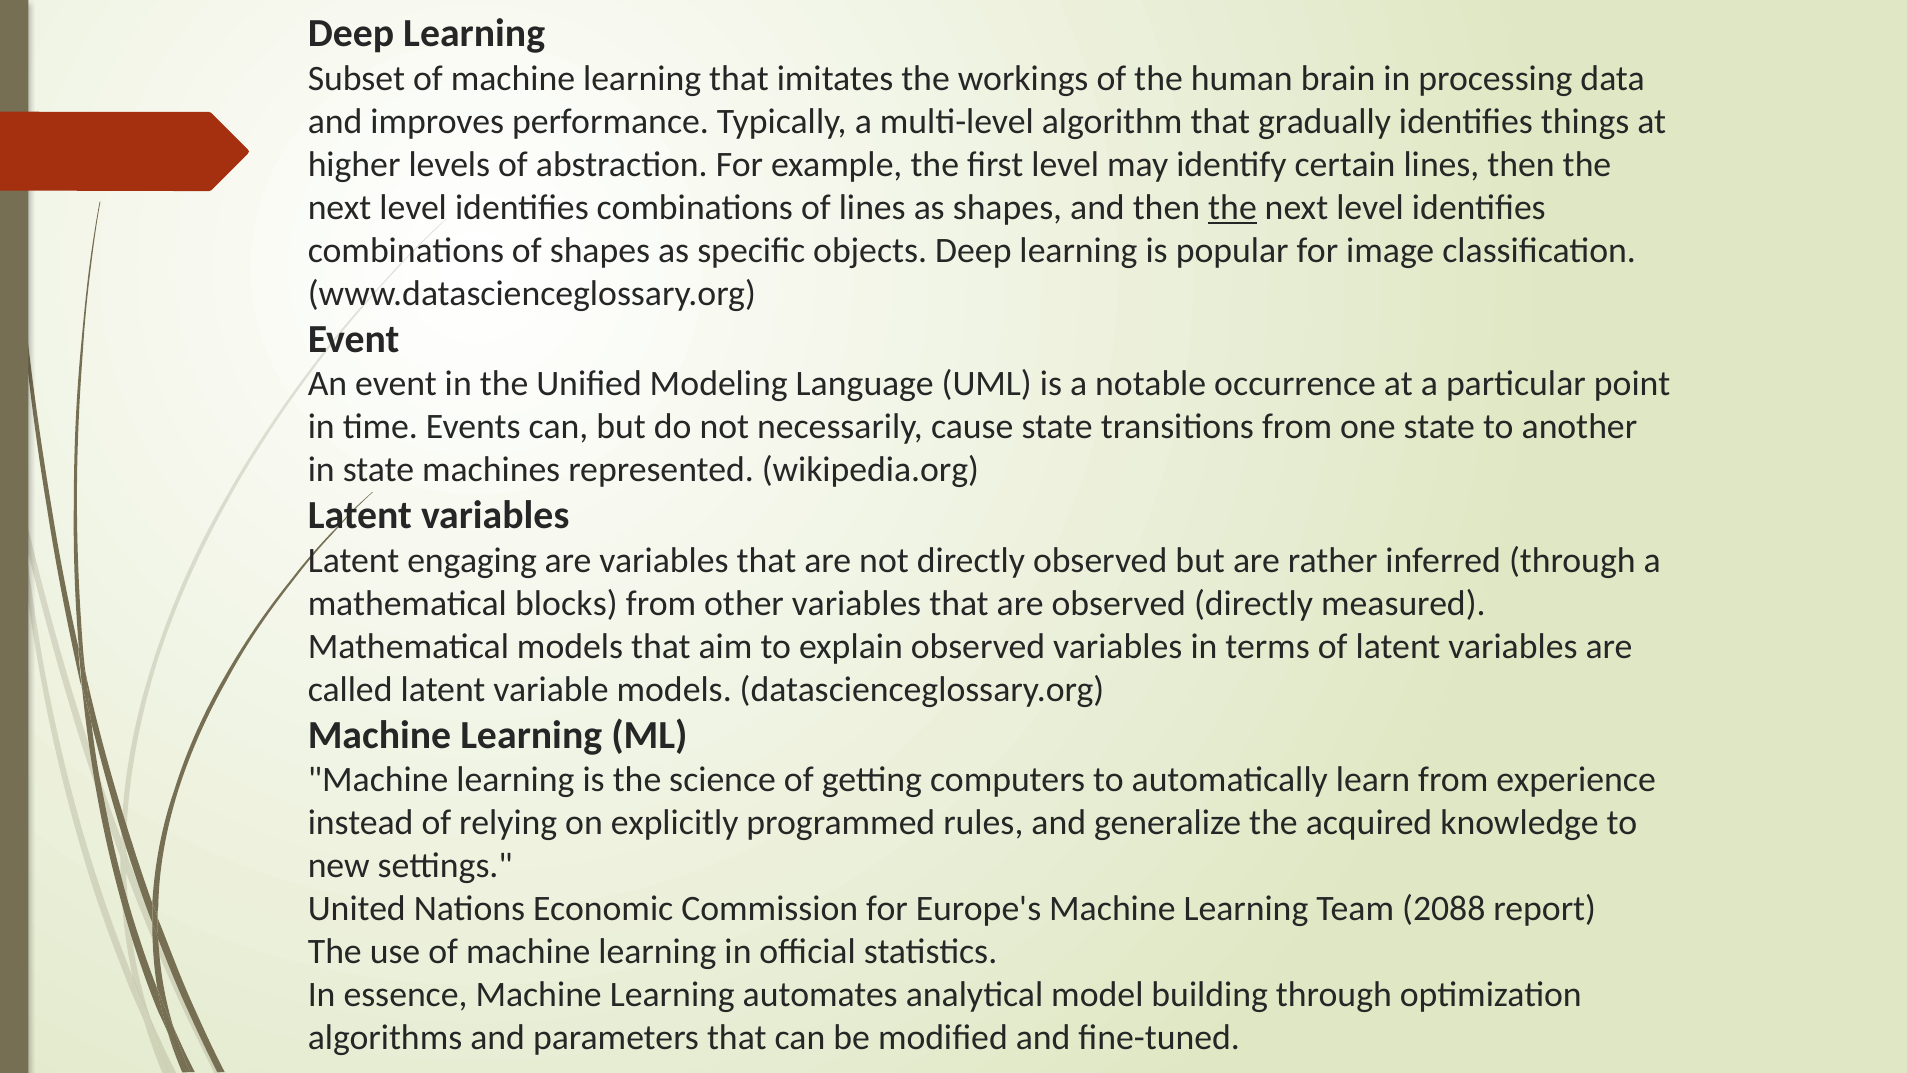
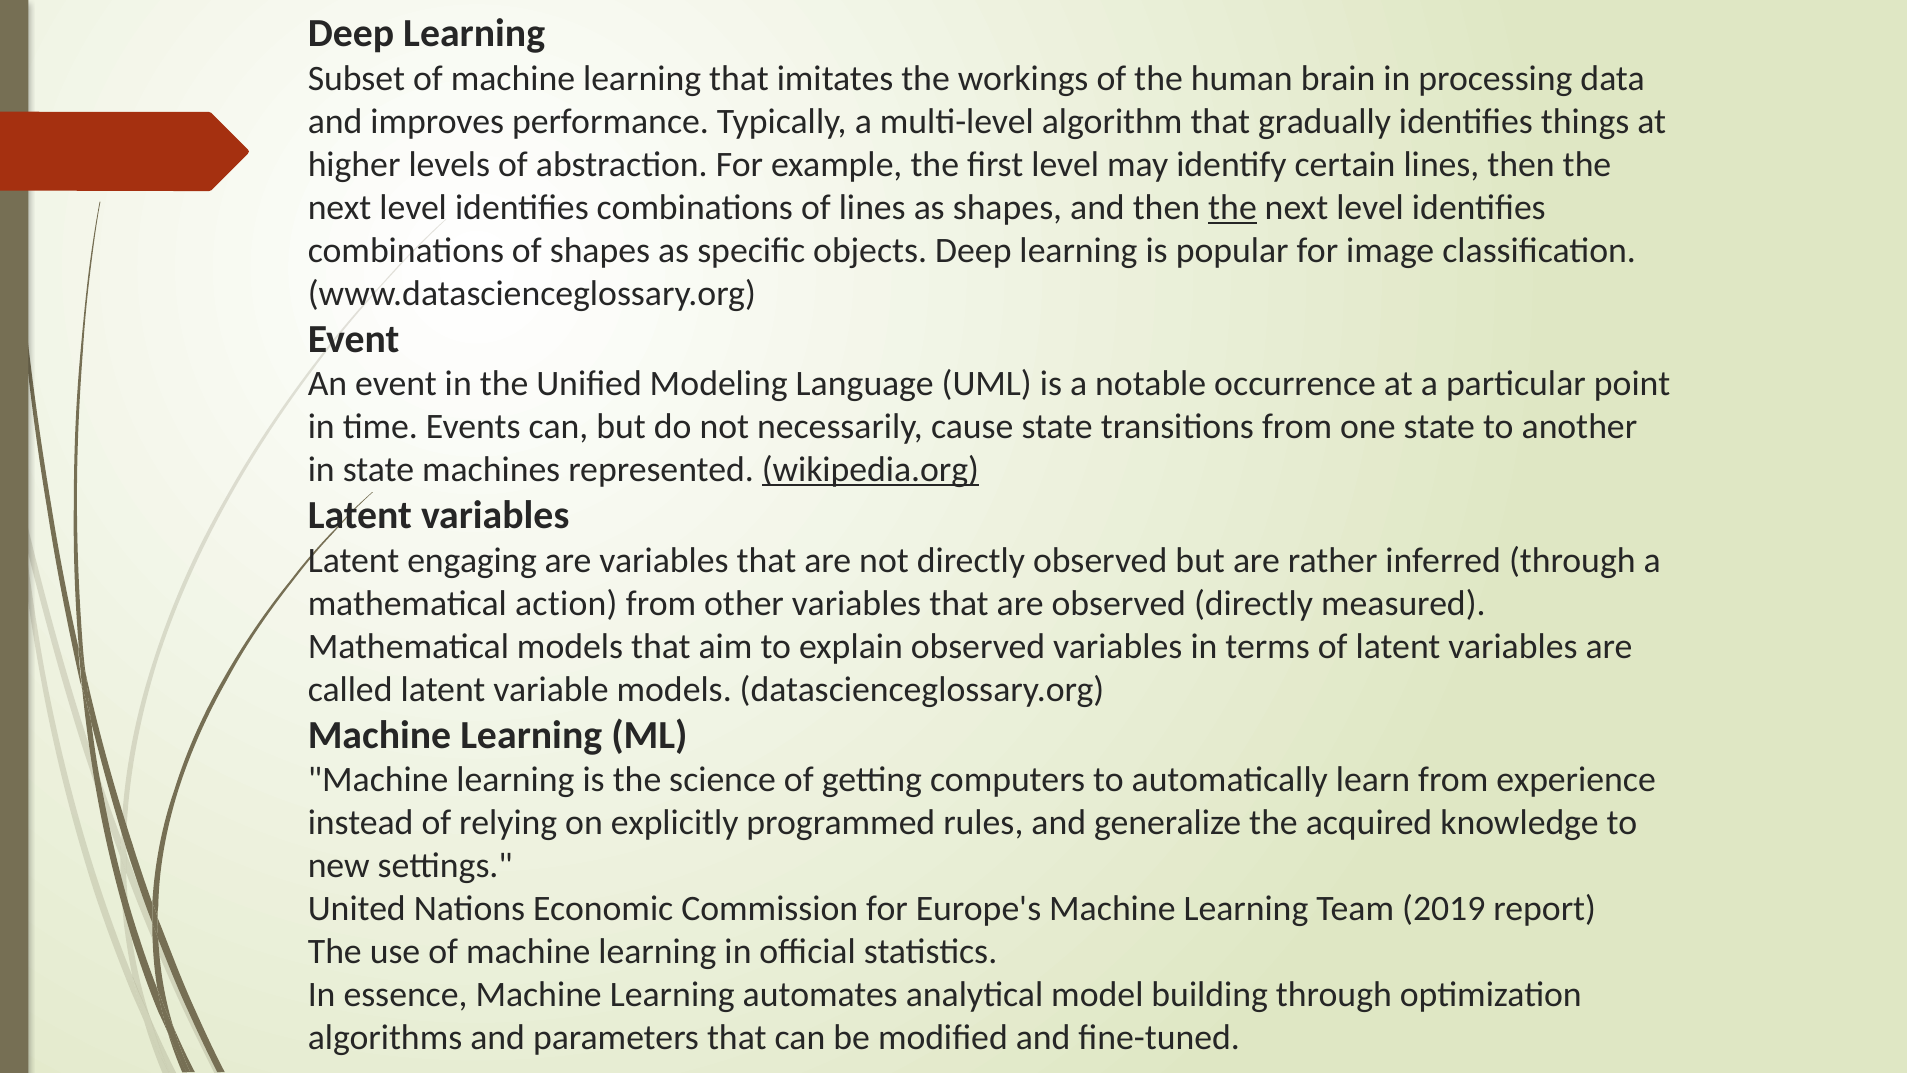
wikipedia.org underline: none -> present (870, 470)
blocks: blocks -> action (566, 603)
2088: 2088 -> 2019 (1444, 908)
